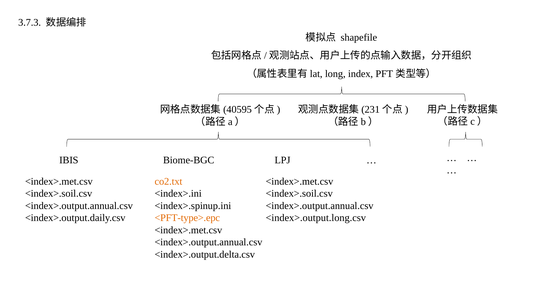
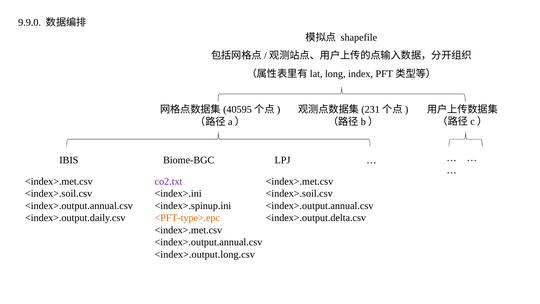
3.7.3: 3.7.3 -> 9.9.0 (30, 22)
co2.txt colour: orange -> purple (168, 181)
<index>.output.long.csv: <index>.output.long.csv -> <index>.output.delta.csv (316, 218)
<index>.output.delta.csv: <index>.output.delta.csv -> <index>.output.long.csv (205, 254)
